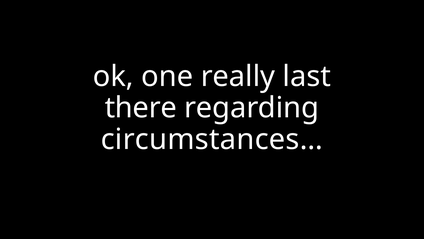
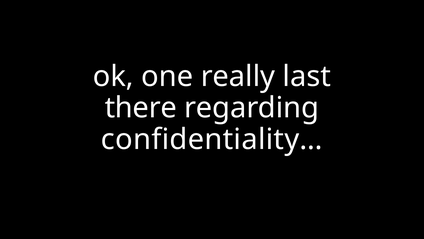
circumstances…: circumstances… -> confidentiality… (212, 139)
